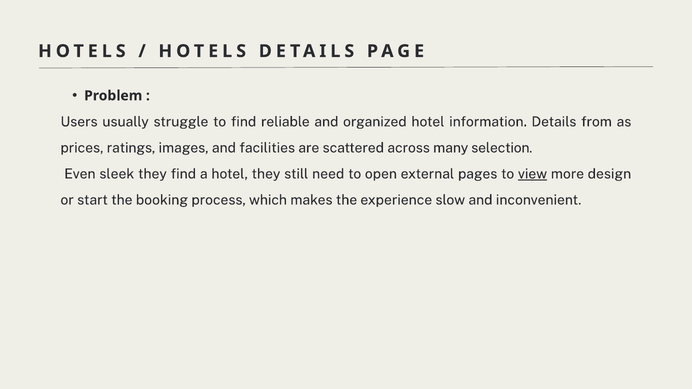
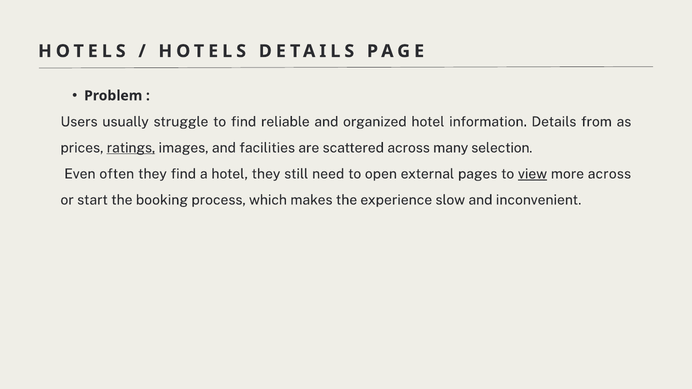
ratings underline: none -> present (131, 148)
sleek: sleek -> often (117, 174)
more design: design -> across (609, 174)
